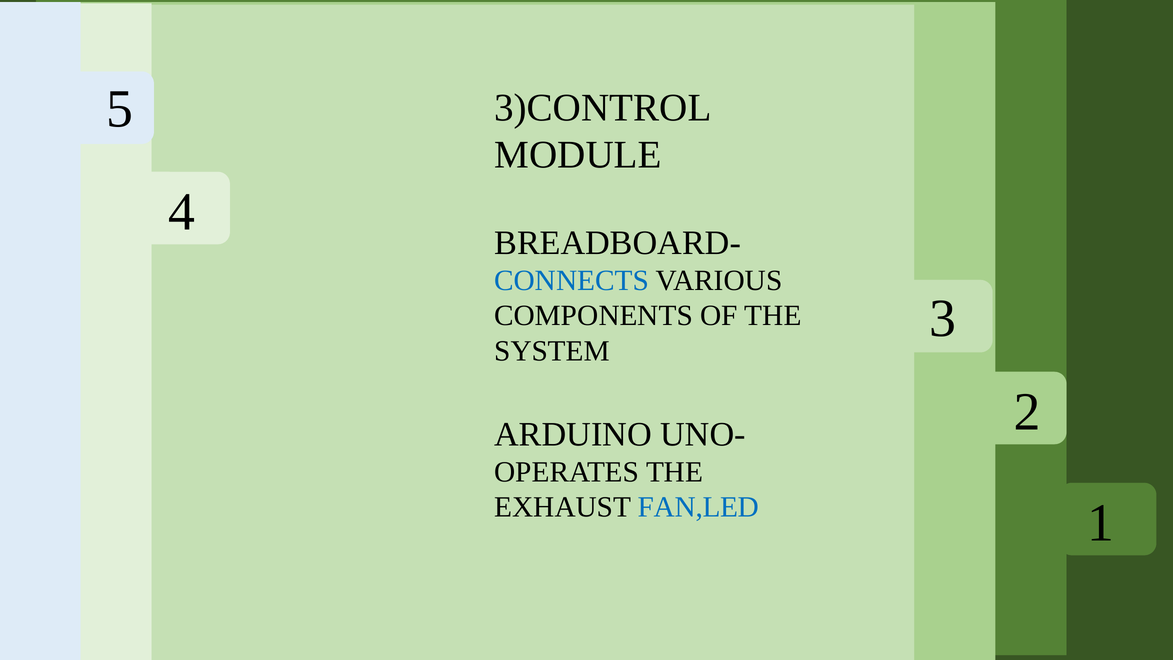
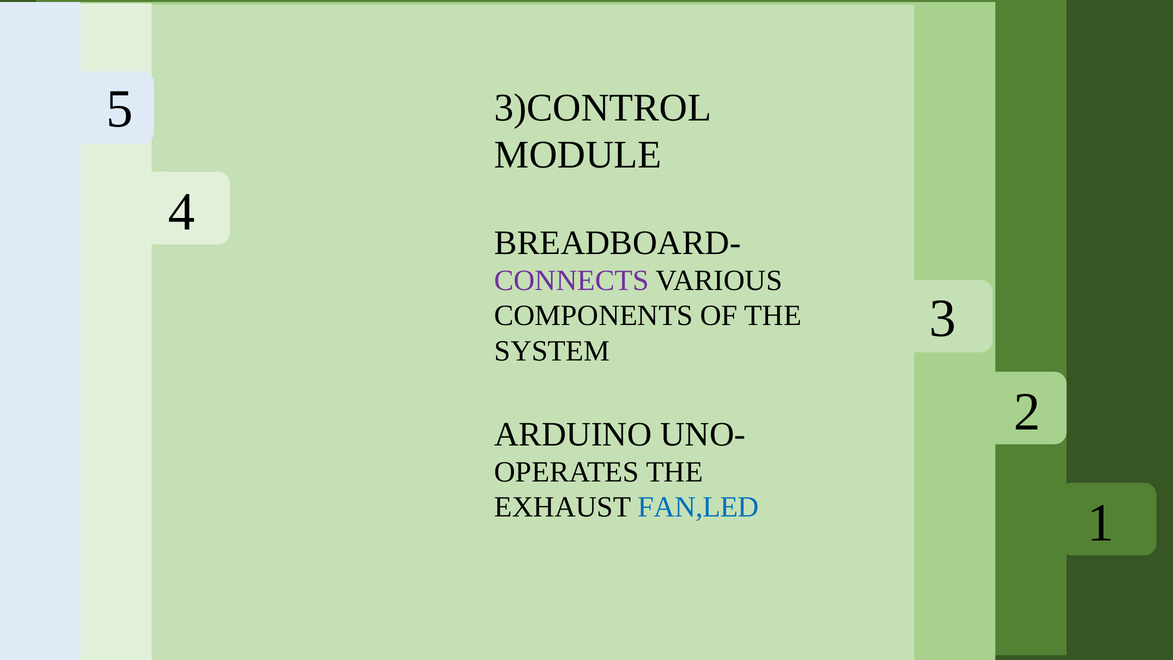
CONNECTS colour: blue -> purple (572, 281)
